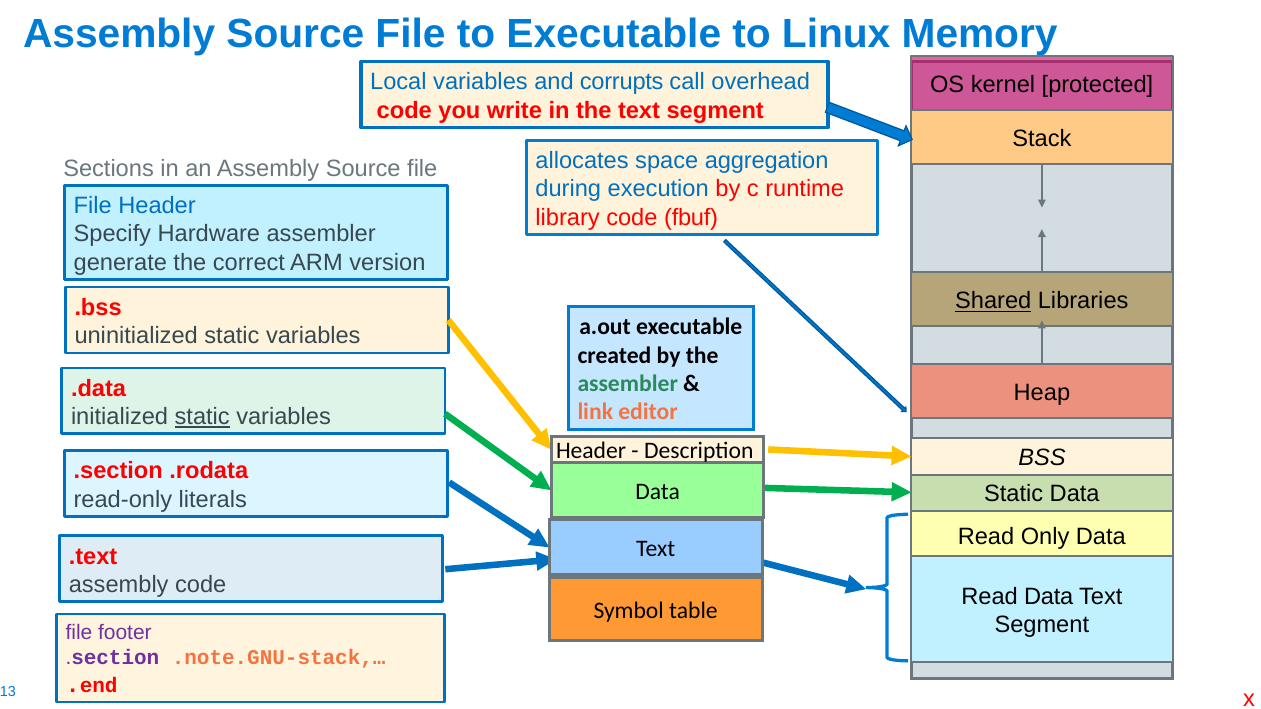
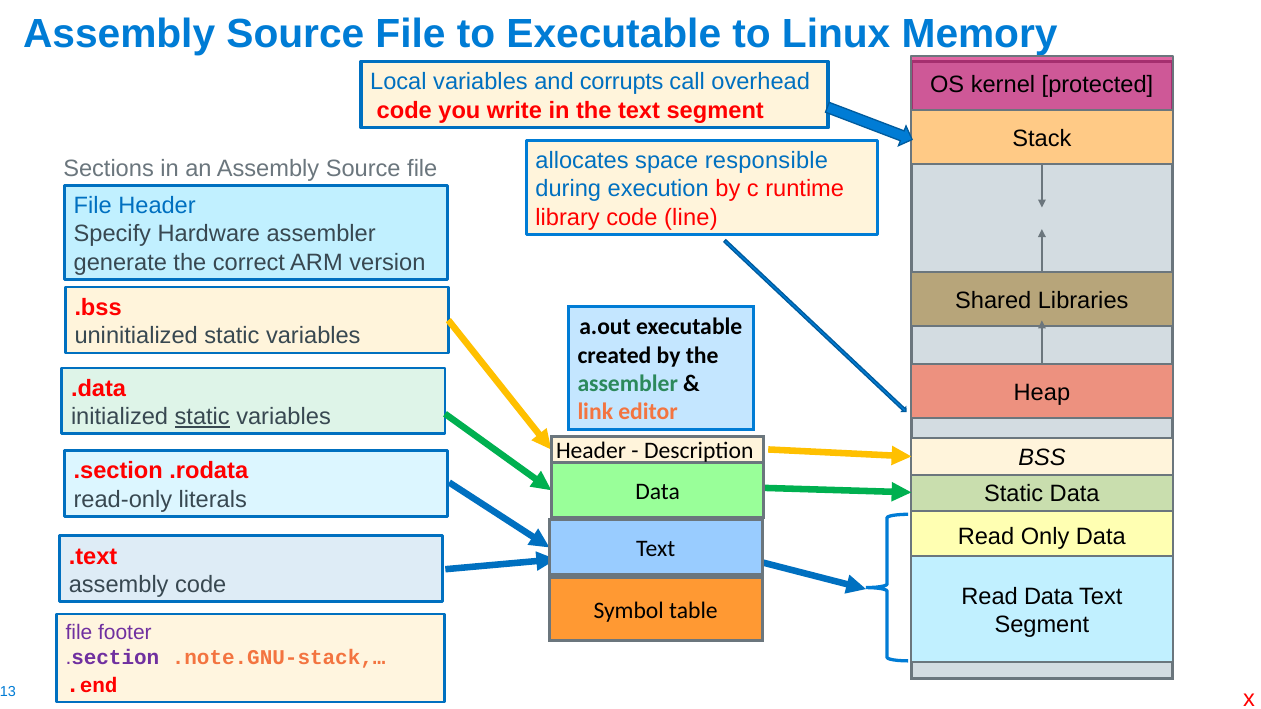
aggregation: aggregation -> responsible (766, 161)
fbuf: fbuf -> line (691, 218)
Shared underline: present -> none (993, 301)
